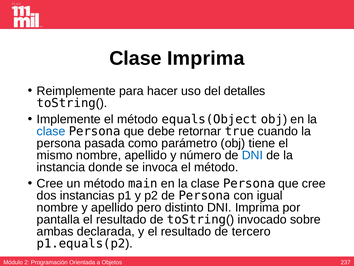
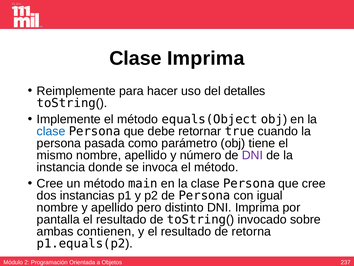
DNI colour: blue -> purple (252, 155)
declarada: declarada -> contienen (106, 231)
tercero: tercero -> retorna (251, 231)
